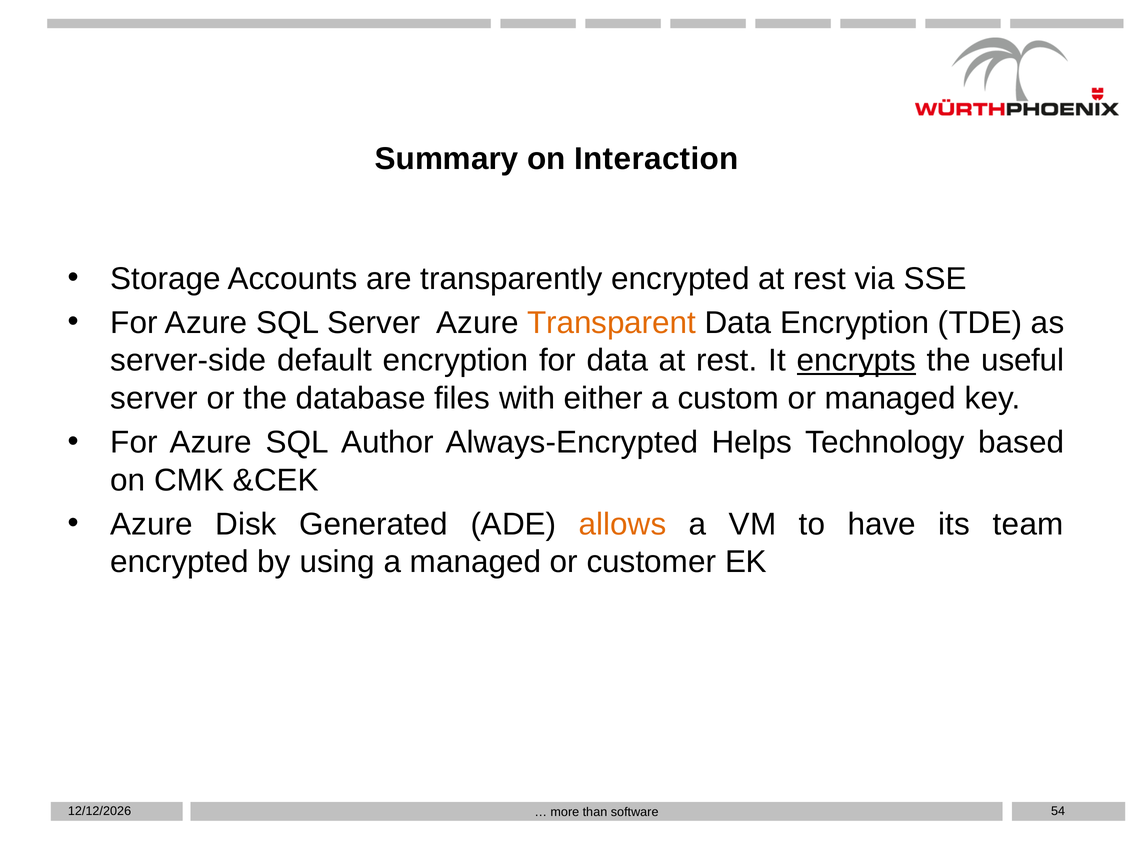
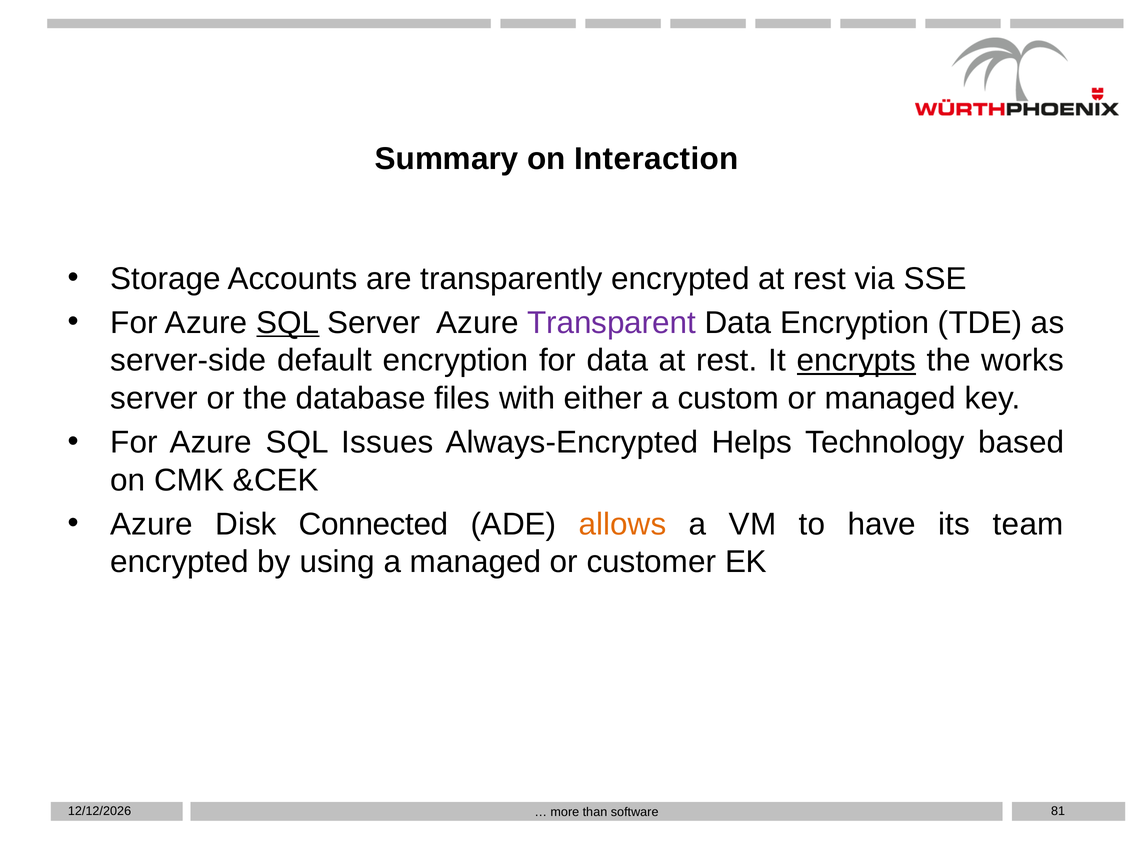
SQL underline: none -> present (288, 323)
Transparent colour: orange -> purple (611, 323)
useful: useful -> works (1023, 360)
Author: Author -> Issues (387, 442)
Generated: Generated -> Connected (374, 524)
54: 54 -> 81 (1058, 811)
